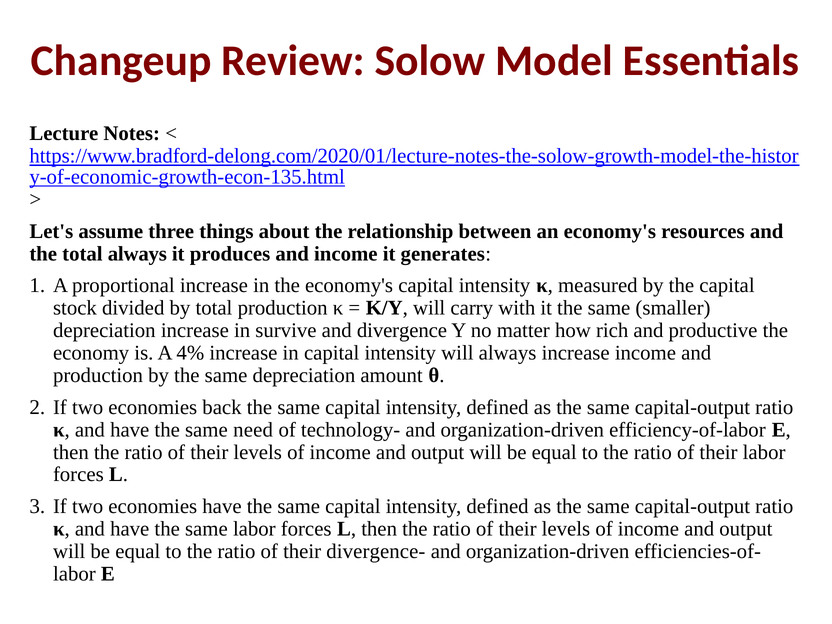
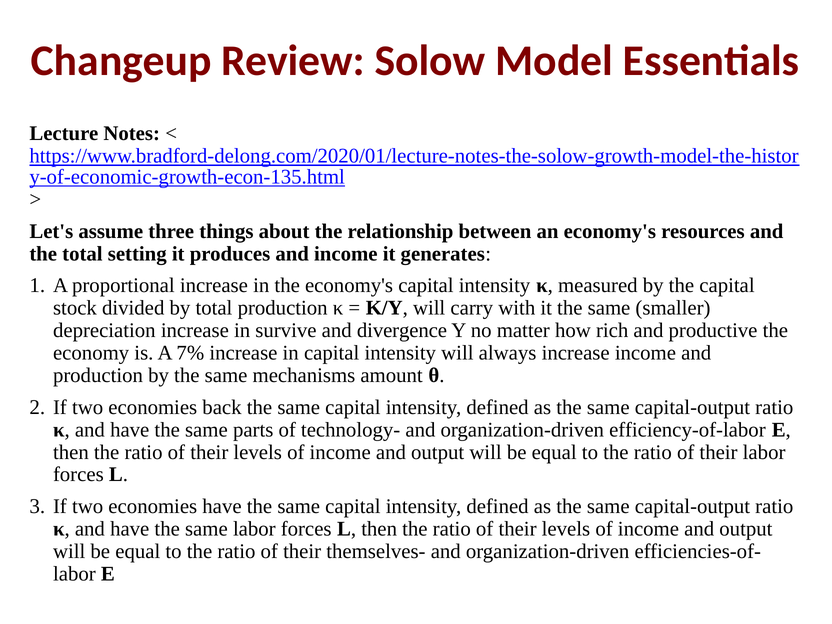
total always: always -> setting (137, 254)
4%: 4% -> 7% (190, 353)
same depreciation: depreciation -> mechanisms (304, 375)
need: need -> parts (253, 430)
divergence-: divergence- -> themselves- (376, 551)
